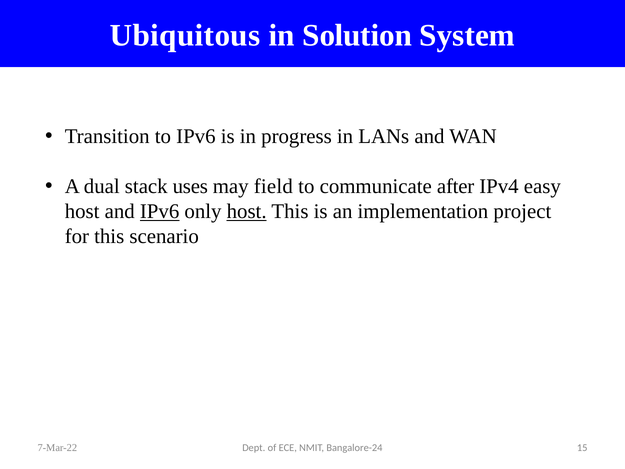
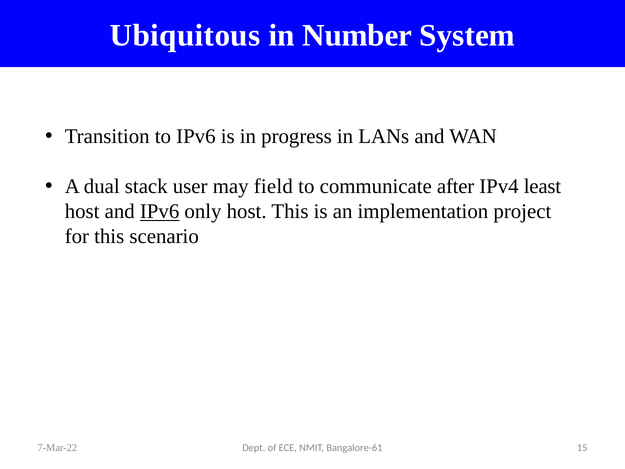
Solution: Solution -> Number (357, 35)
uses: uses -> user (190, 186)
easy: easy -> least (542, 186)
host underline: present -> none (247, 211)
Bangalore-24: Bangalore-24 -> Bangalore-61 (354, 448)
